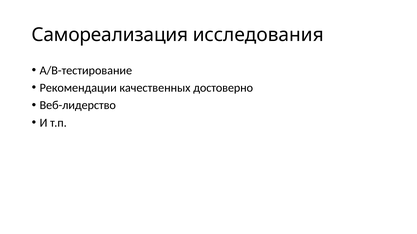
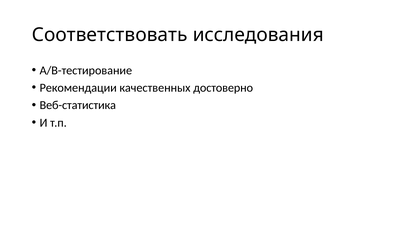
Самореализация: Самореализация -> Соответствовать (110, 35)
Веб-лидерство: Веб-лидерство -> Веб-статистика (78, 105)
